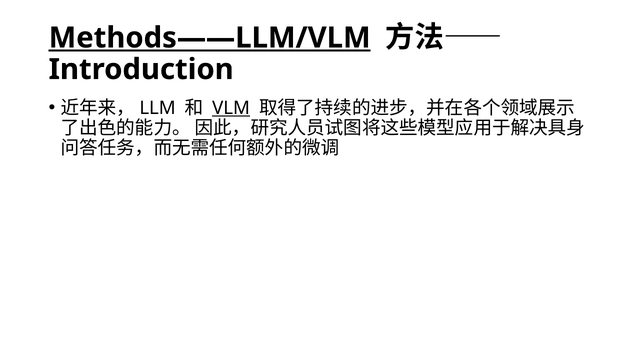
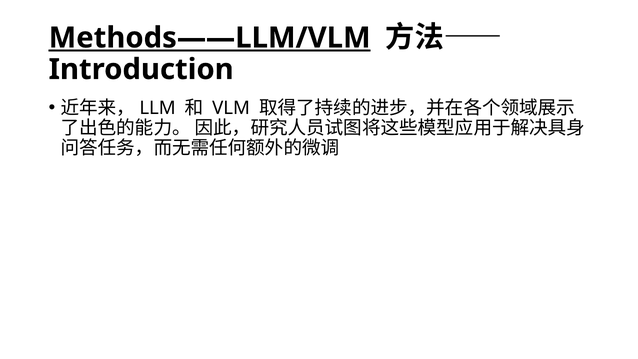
VLM underline: present -> none (231, 108)
